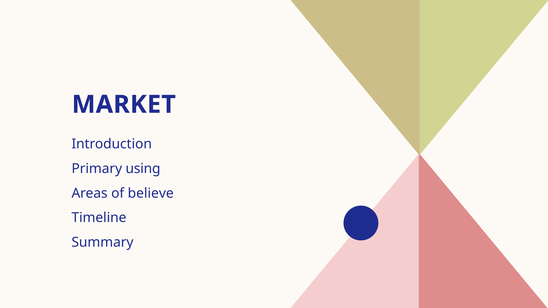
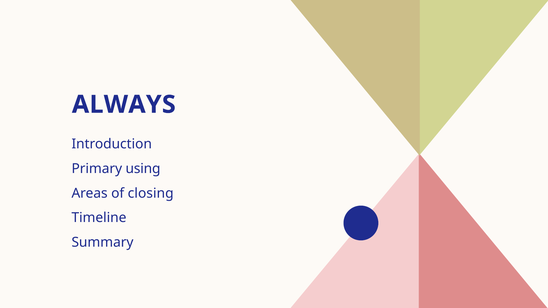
MARKET: MARKET -> ALWAYS (124, 105)
believe: believe -> closing (151, 193)
